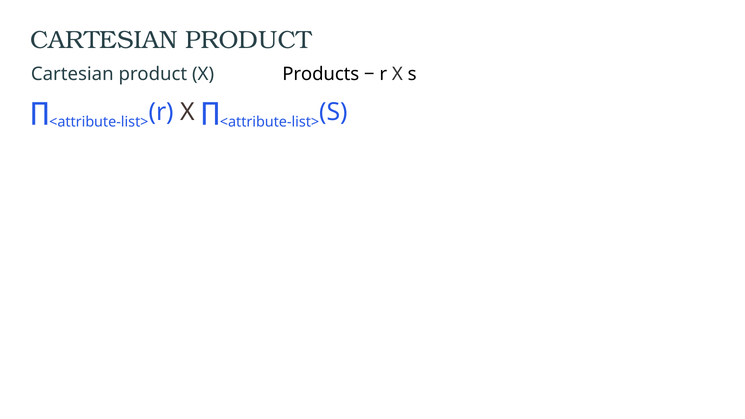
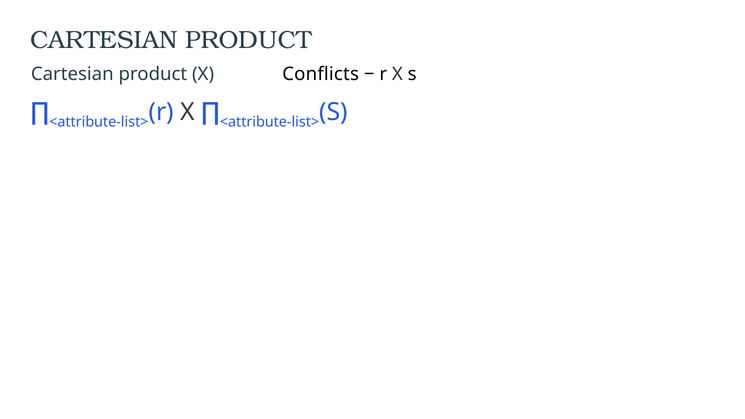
Products: Products -> Conflicts (321, 74)
